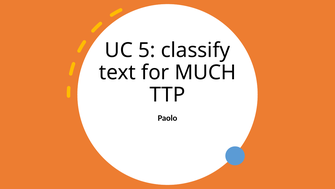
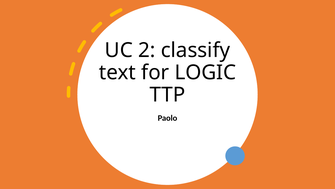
5: 5 -> 2 (147, 50)
MUCH: MUCH -> LOGIC (205, 72)
